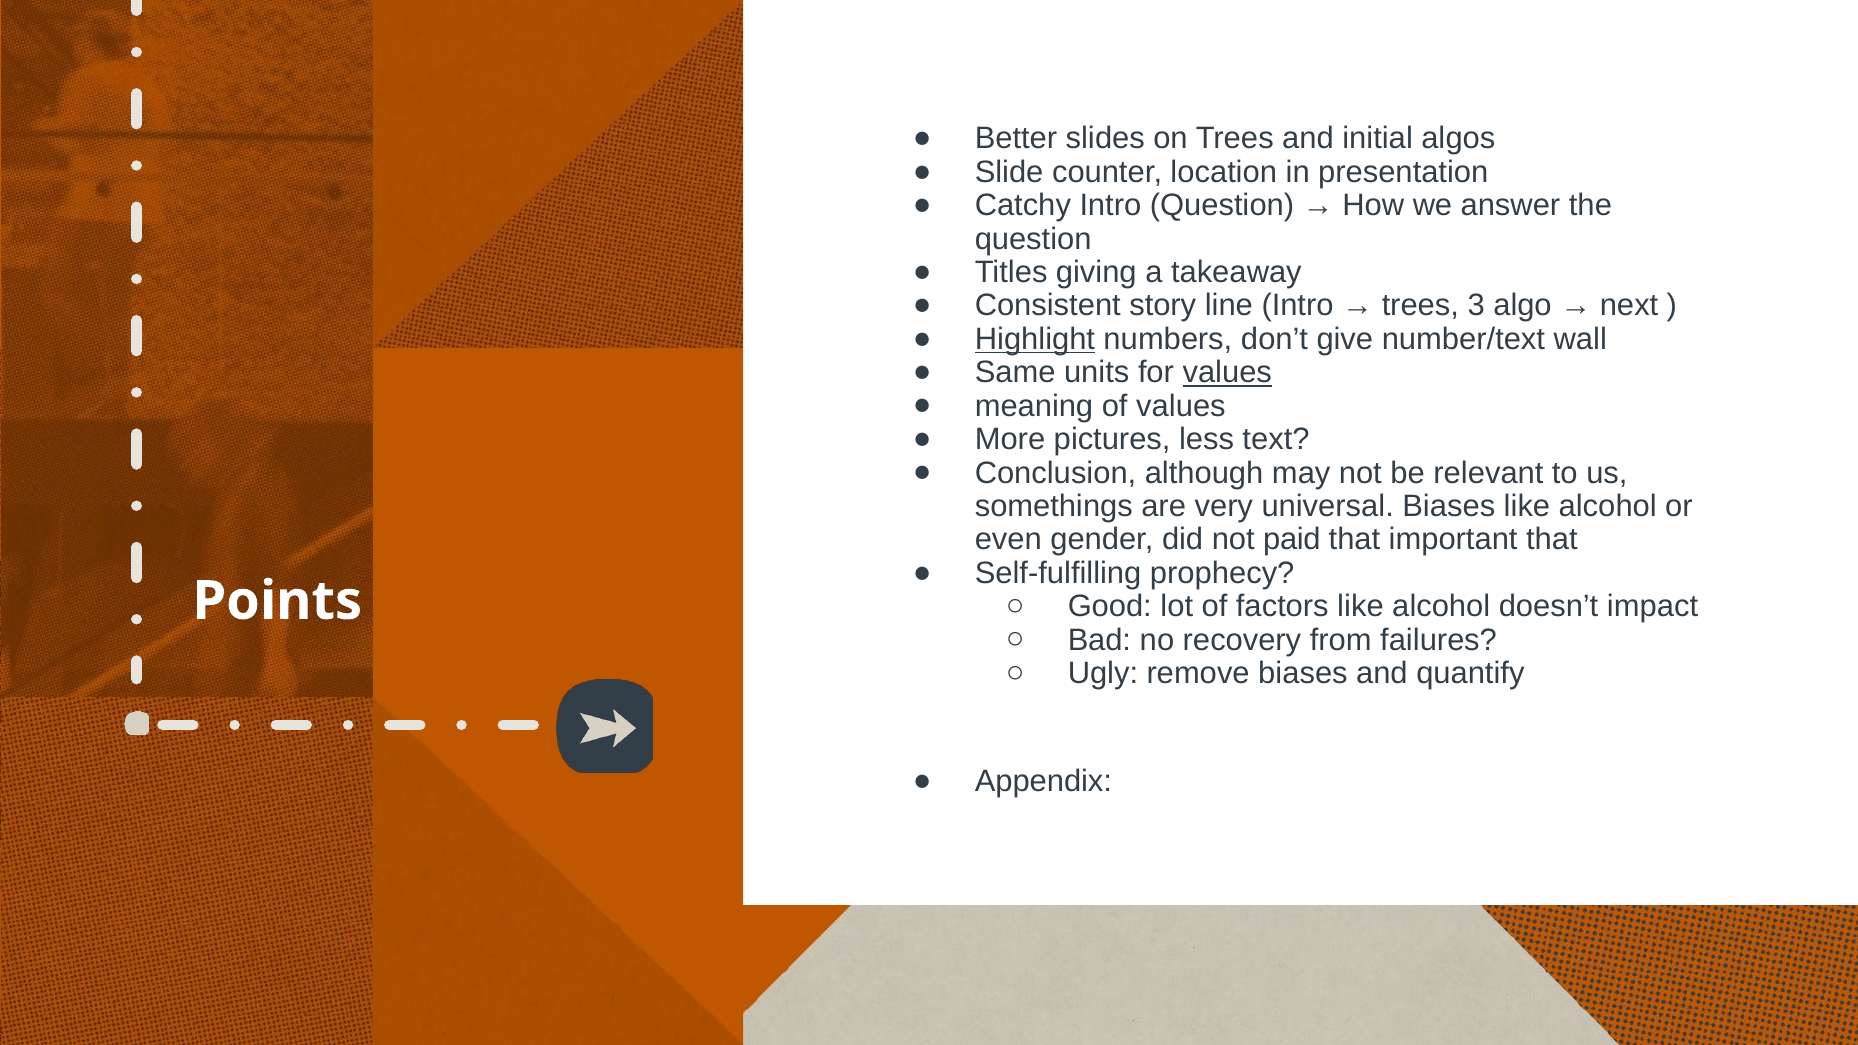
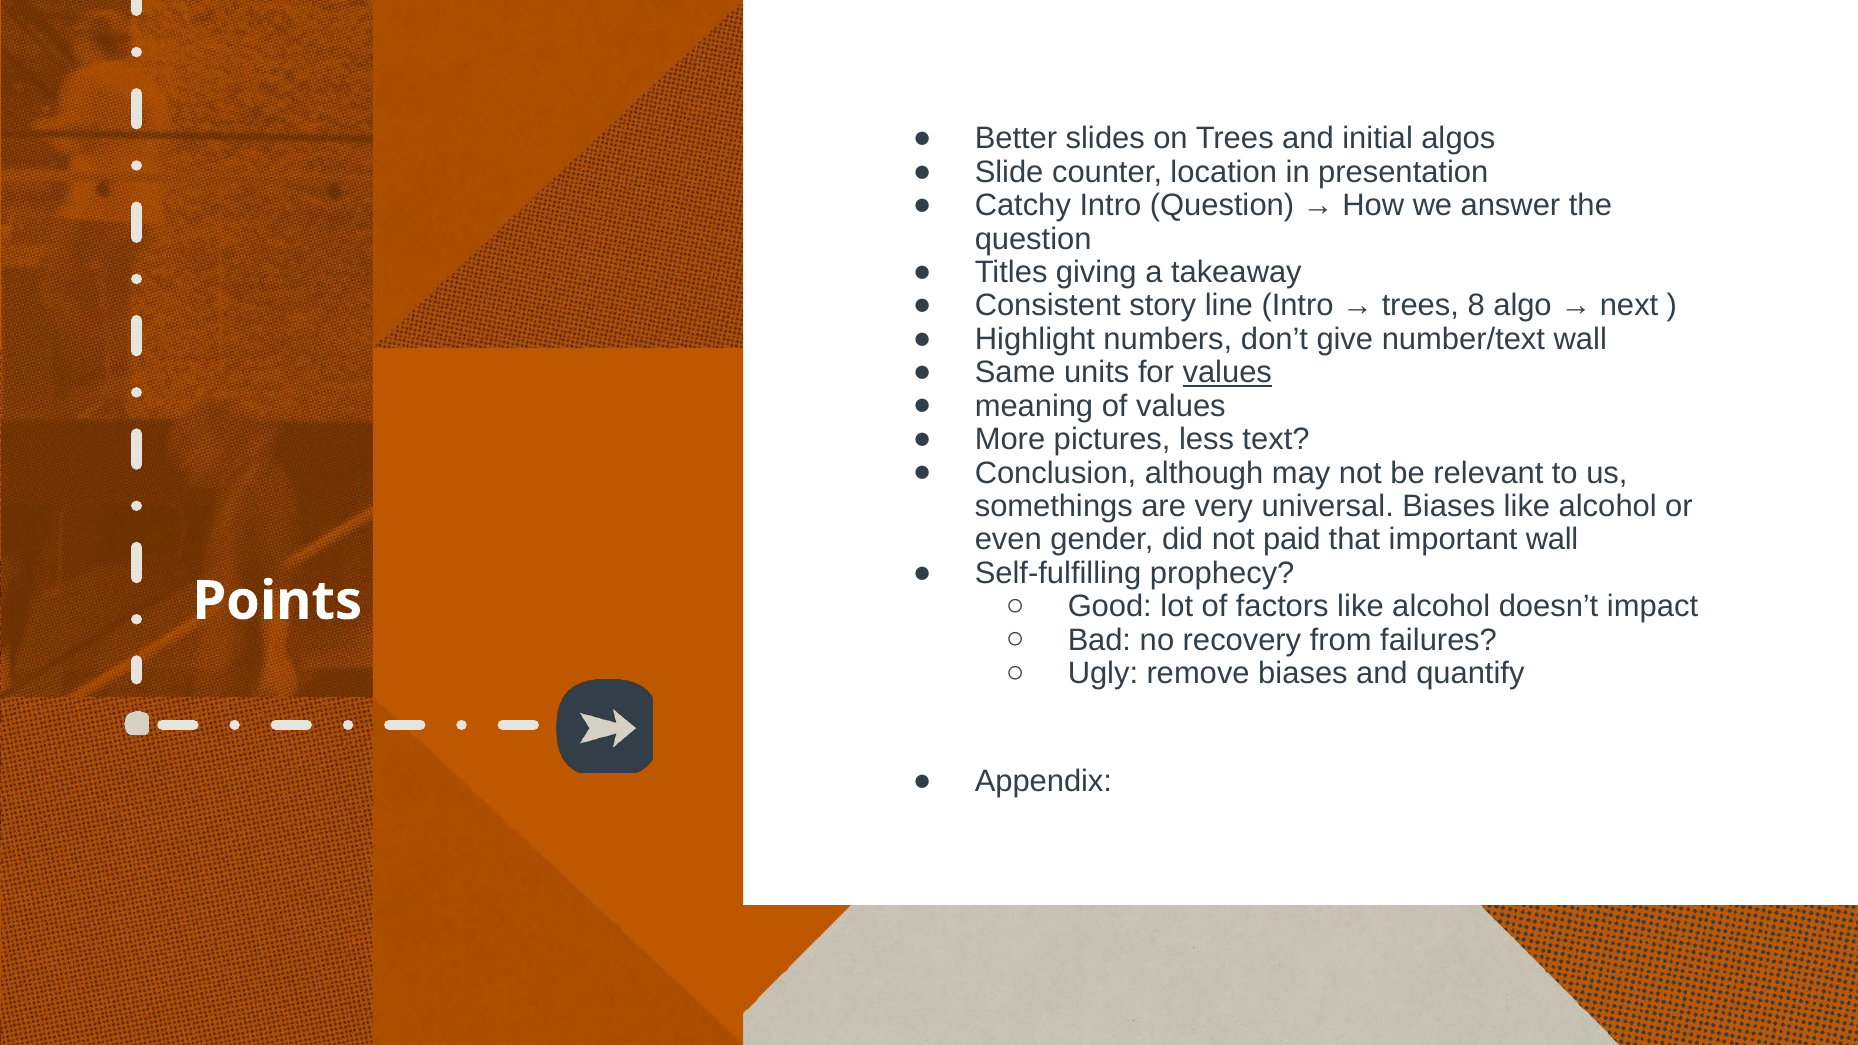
3: 3 -> 8 (1476, 306)
Highlight underline: present -> none (1035, 339)
important that: that -> wall (1552, 540)
